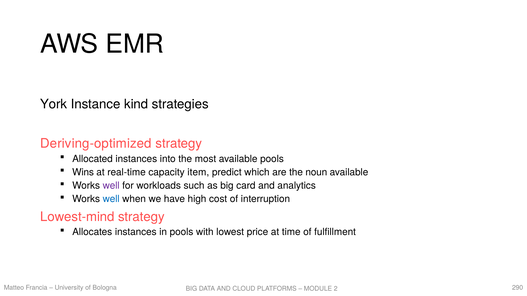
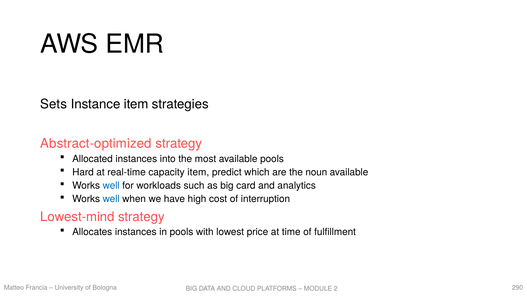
York: York -> Sets (54, 104)
Instance kind: kind -> item (136, 104)
Deriving-optimized: Deriving-optimized -> Abstract-optimized (96, 144)
Wins: Wins -> Hard (83, 172)
well colour: purple -> blue (111, 186)
